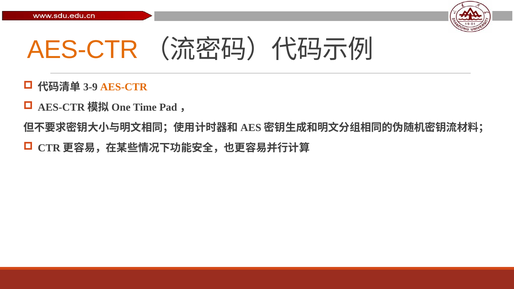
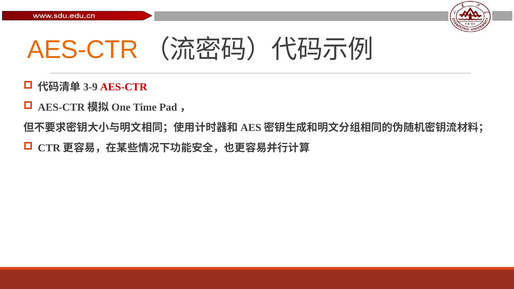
AES-CTR colour: orange -> red (124, 87)
